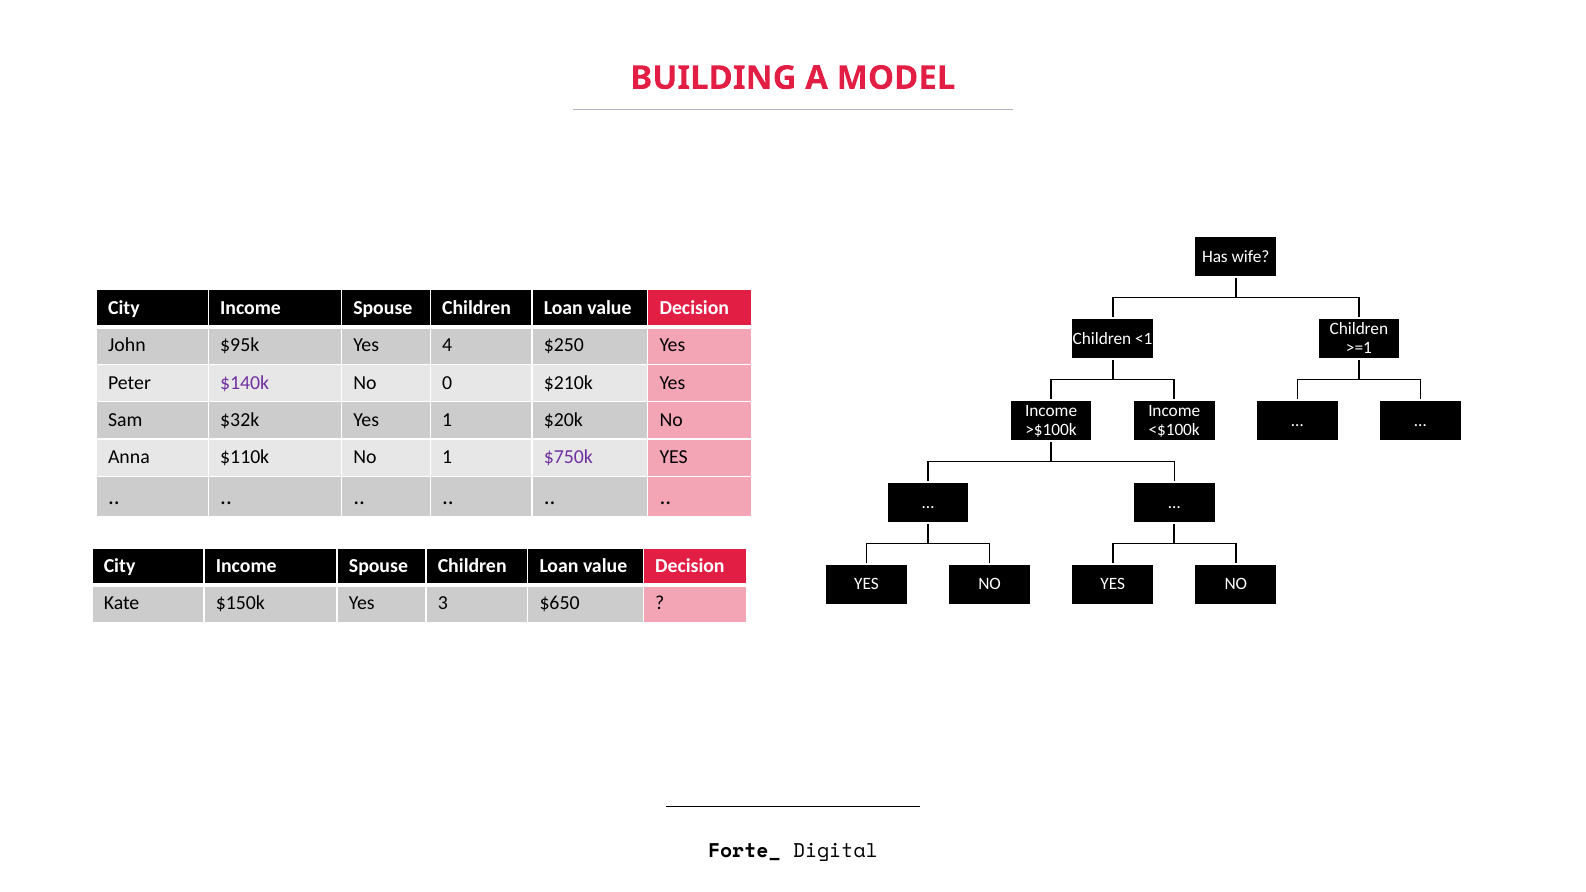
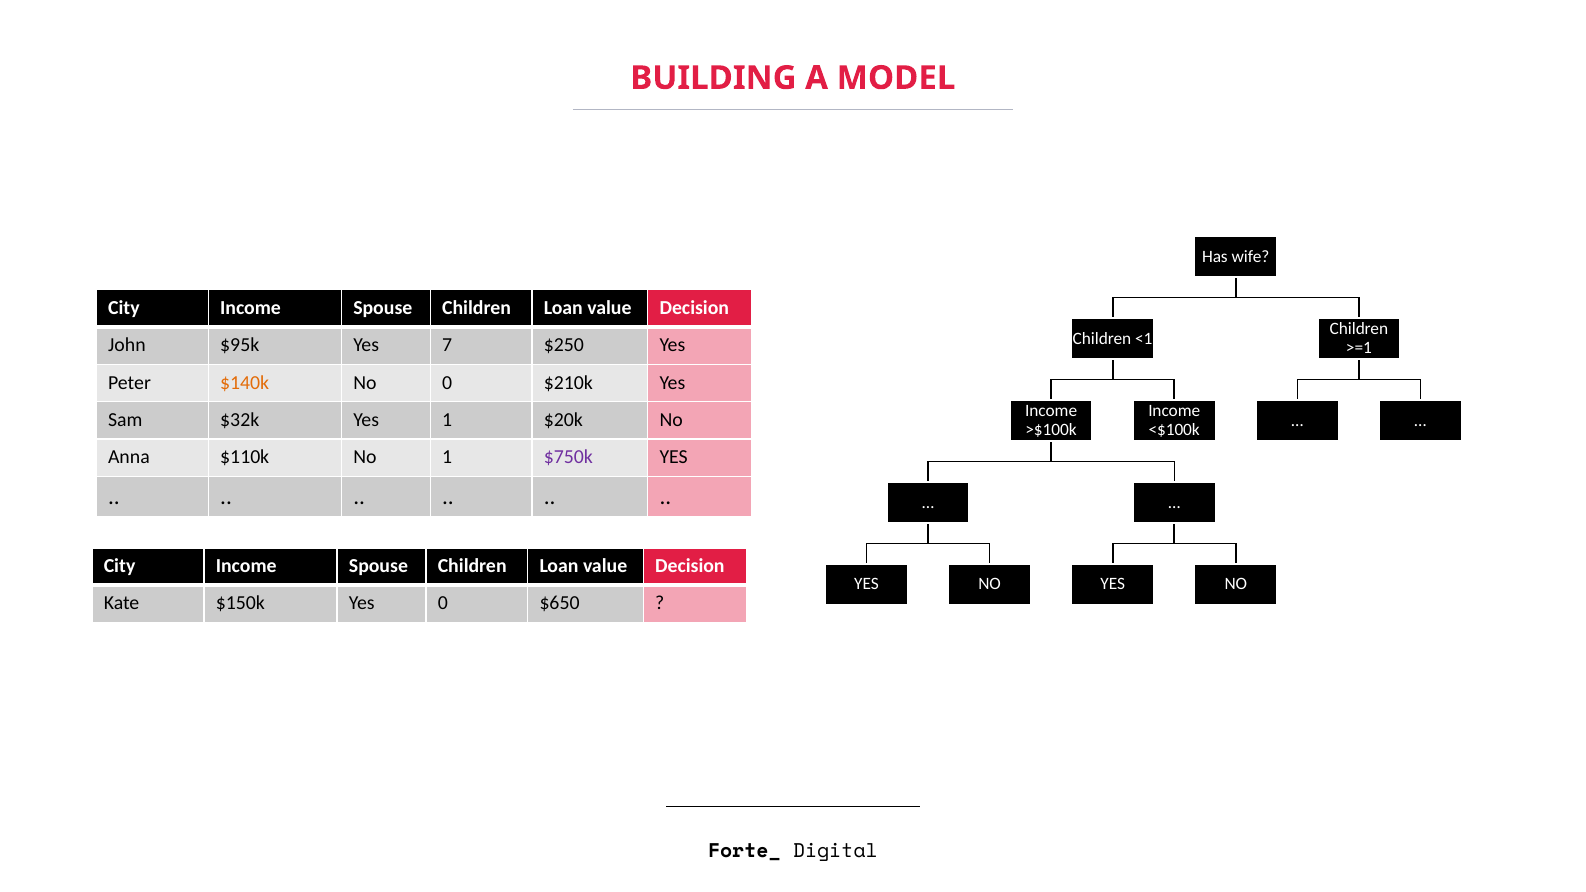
4: 4 -> 7 (447, 345)
$140k colour: purple -> orange (245, 383)
Yes 3: 3 -> 0 (443, 604)
